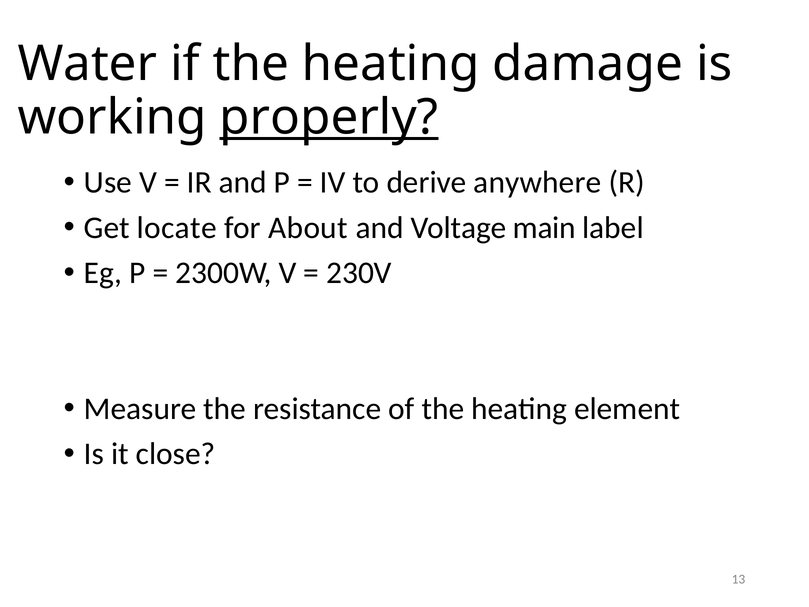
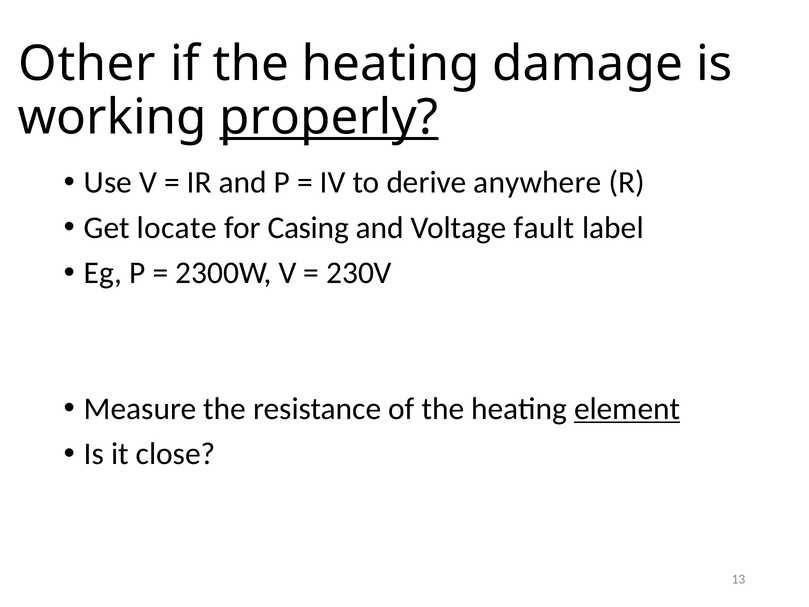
Water: Water -> Other (87, 64)
About: About -> Casing (308, 228)
main: main -> fault (544, 228)
element underline: none -> present (627, 409)
